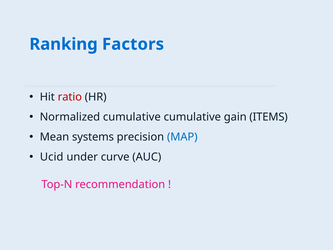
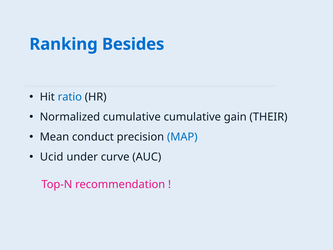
Factors: Factors -> Besides (133, 44)
ratio colour: red -> blue (70, 97)
ITEMS: ITEMS -> THEIR (268, 117)
systems: systems -> conduct (93, 137)
